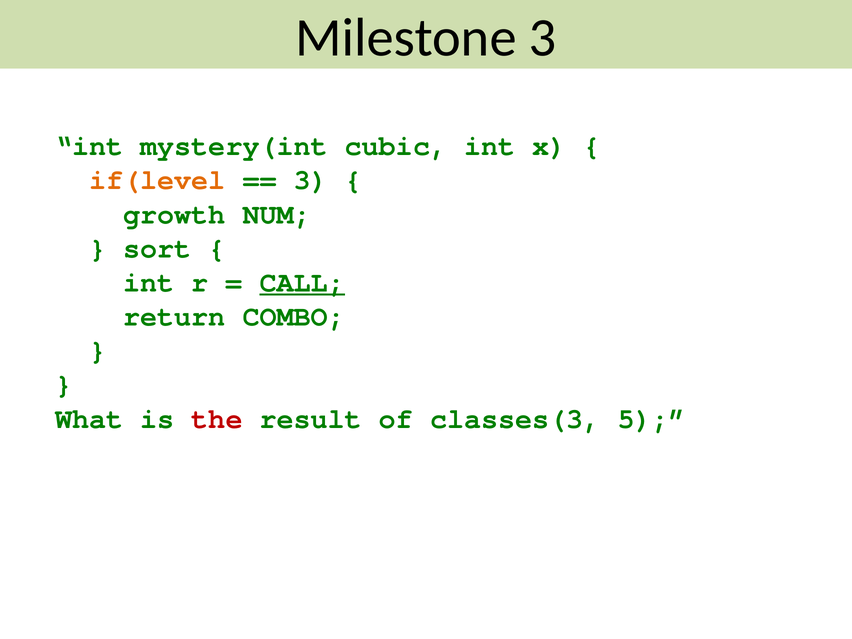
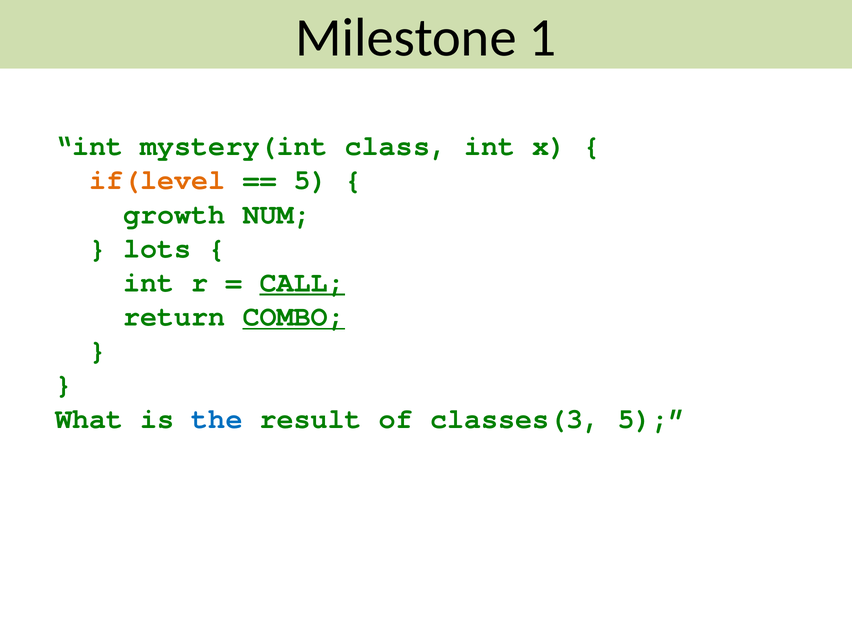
Milestone 3: 3 -> 1 (543, 38)
cubic: cubic -> class (396, 146)
3: 3 -> 5 (311, 180)
sort: sort -> lots (157, 248)
COMBO underline: none -> present (294, 316)
the colour: red -> blue (217, 419)
